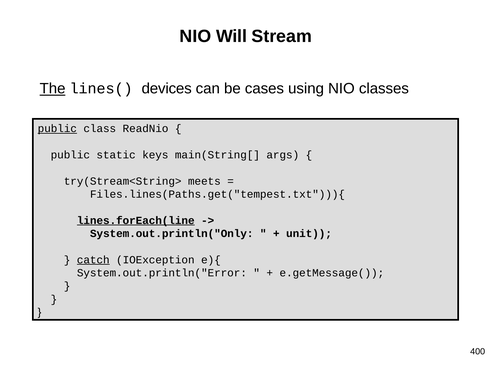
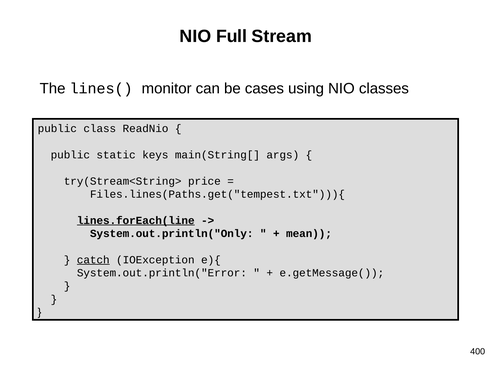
Will: Will -> Full (232, 36)
The underline: present -> none (53, 89)
devices: devices -> monitor (167, 89)
public underline: present -> none (57, 129)
meets: meets -> price (204, 181)
unit: unit -> mean (309, 234)
